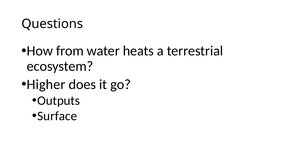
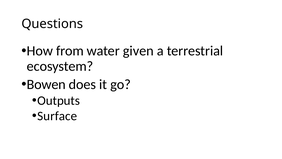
heats: heats -> given (138, 51)
Higher: Higher -> Bowen (46, 84)
